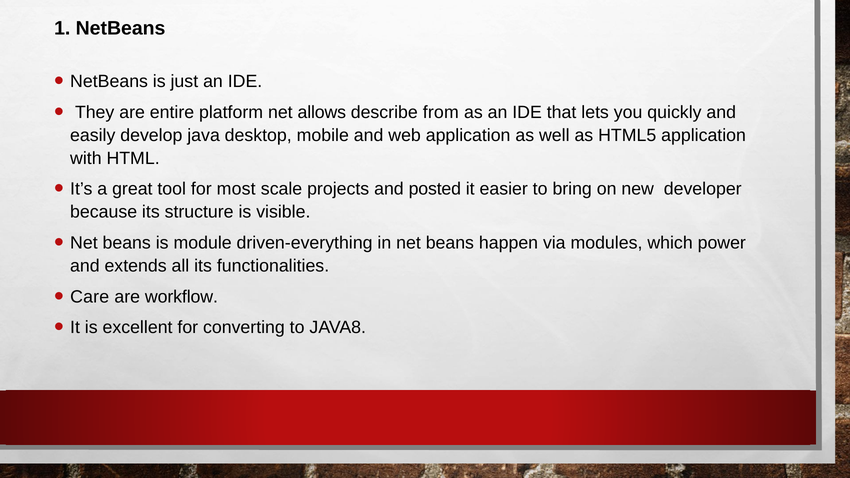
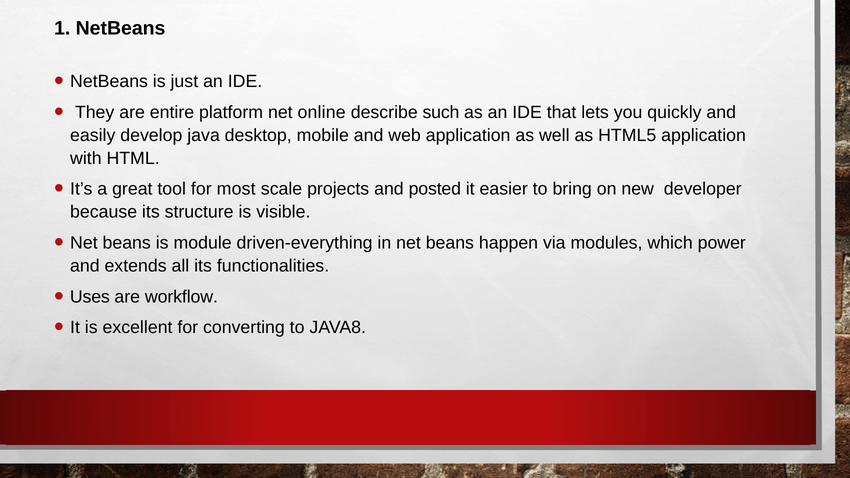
allows: allows -> online (322, 112)
from: from -> such (441, 112)
Care: Care -> Uses (90, 297)
